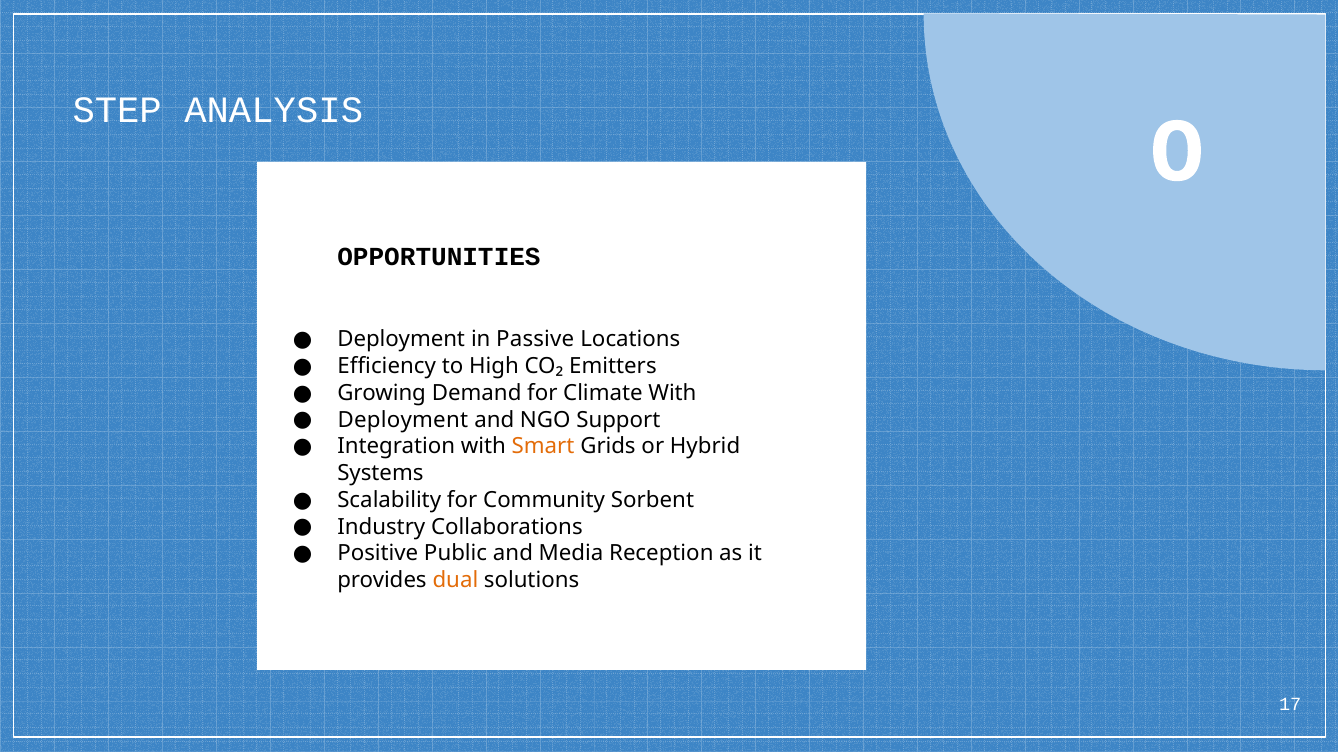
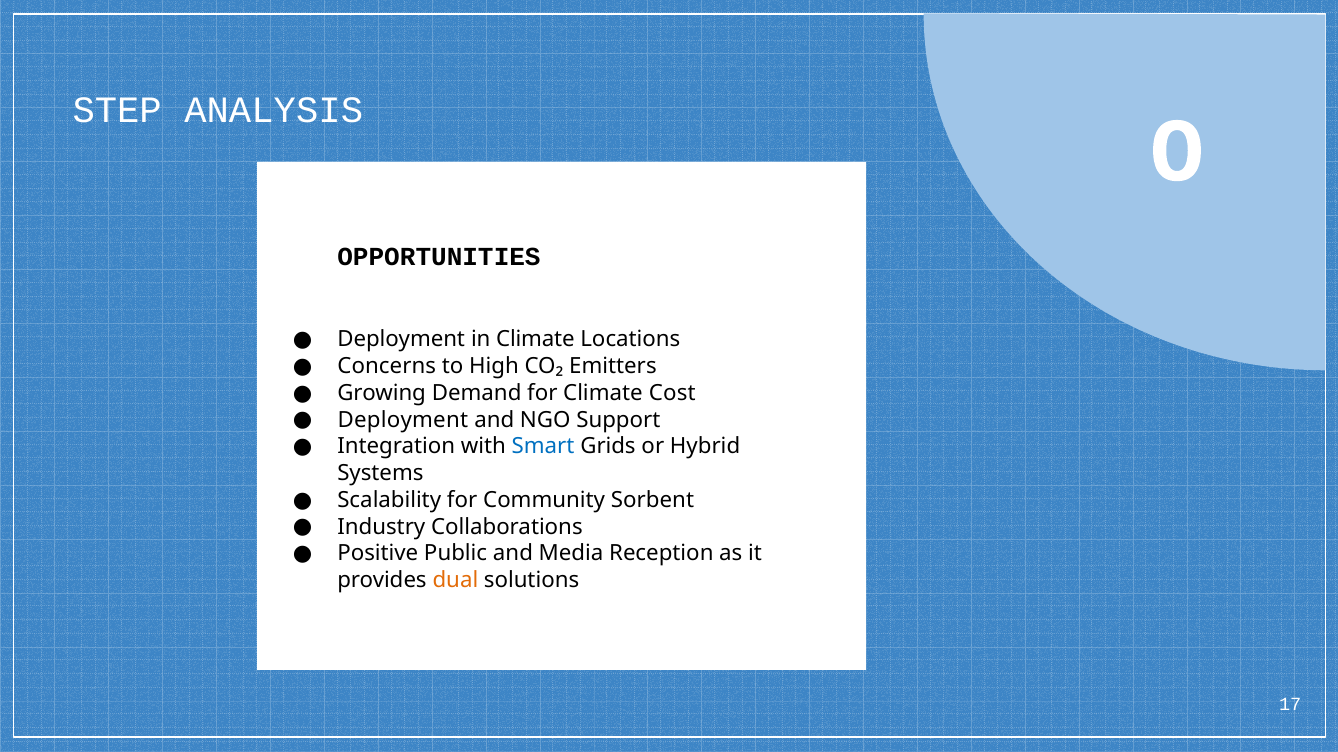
in Passive: Passive -> Climate (535, 340)
Efficiency: Efficiency -> Concerns (387, 367)
Climate With: With -> Cost (672, 393)
Smart colour: orange -> blue (543, 447)
